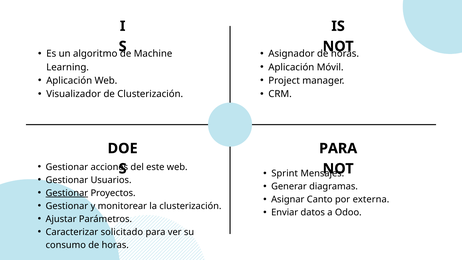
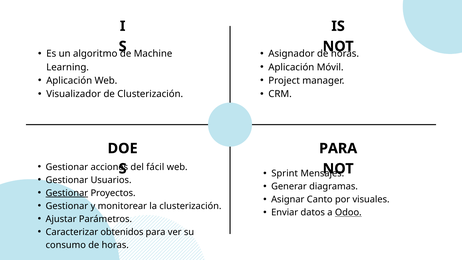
este: este -> fácil (155, 167)
externa: externa -> visuales (371, 199)
Odoo underline: none -> present (348, 212)
solicitado: solicitado -> obtenidos (122, 232)
